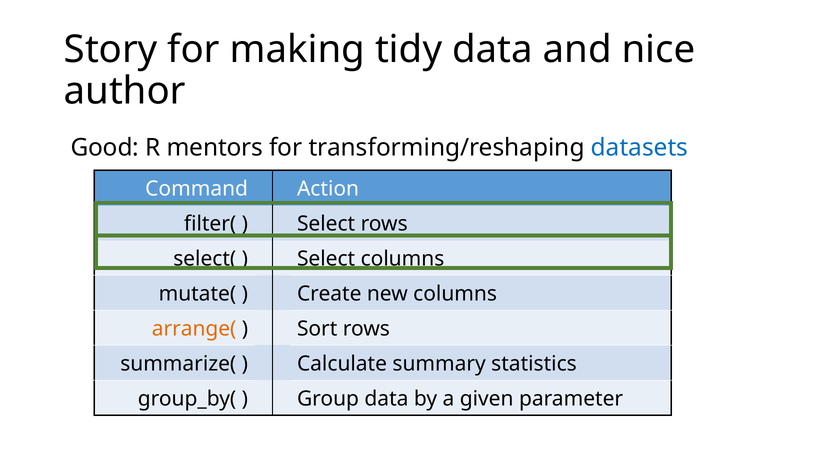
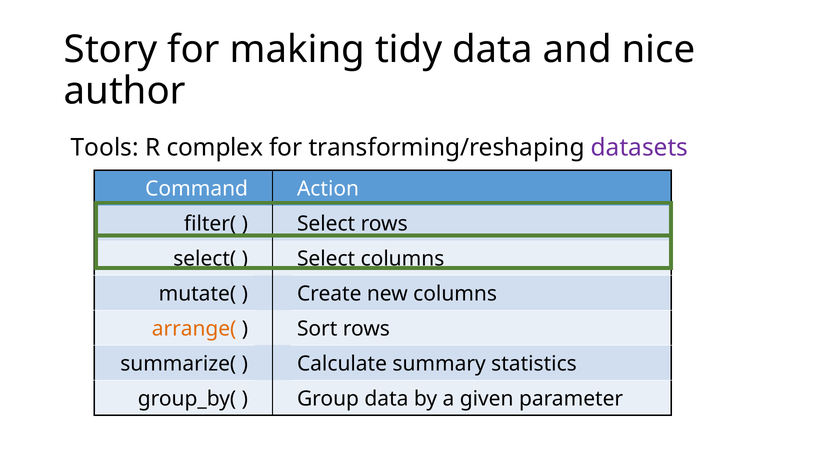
Good: Good -> Tools (105, 148)
mentors: mentors -> complex (215, 148)
datasets colour: blue -> purple (640, 148)
